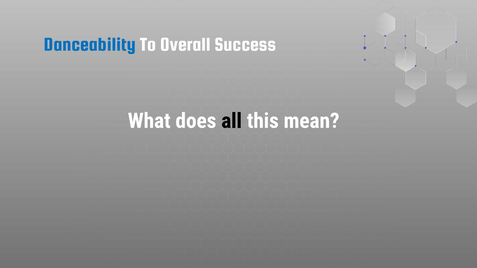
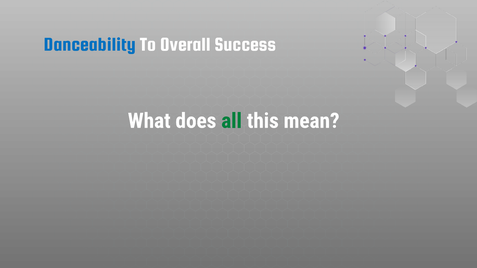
all colour: black -> green (232, 121)
